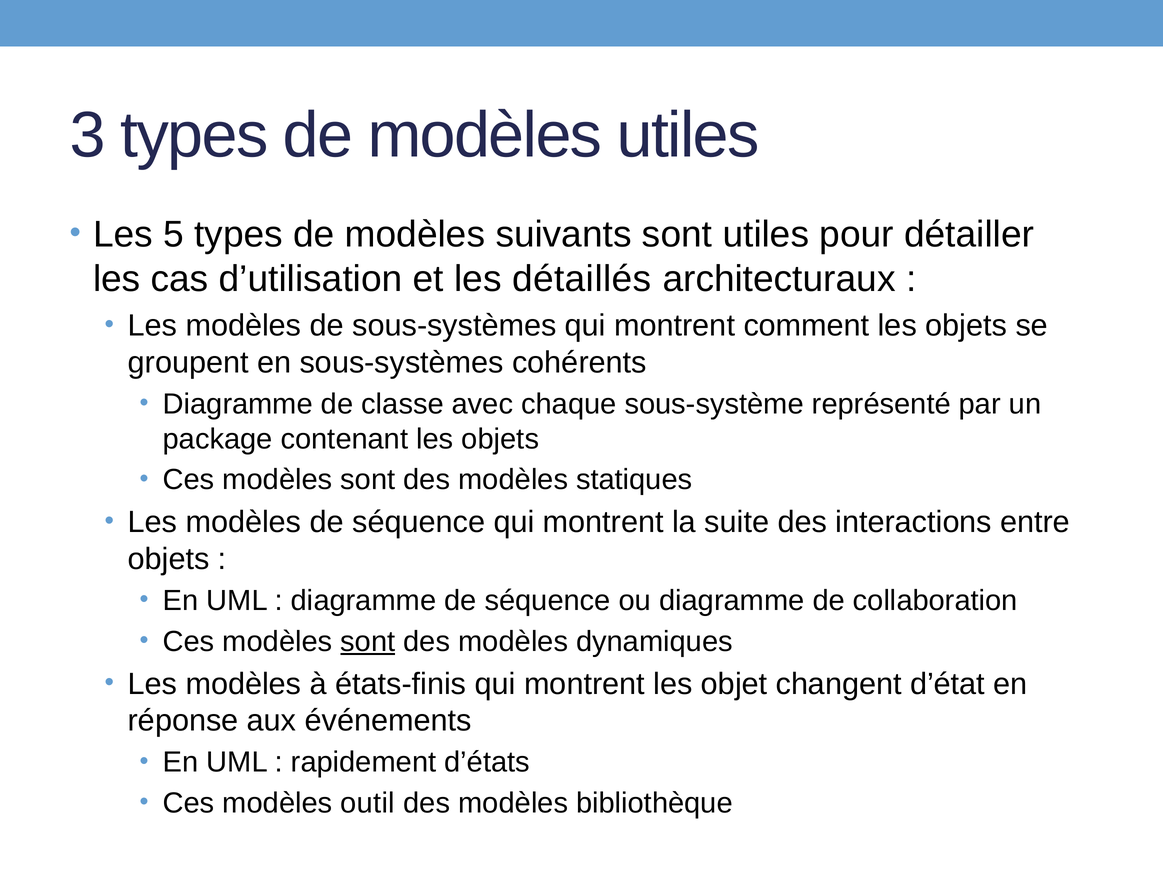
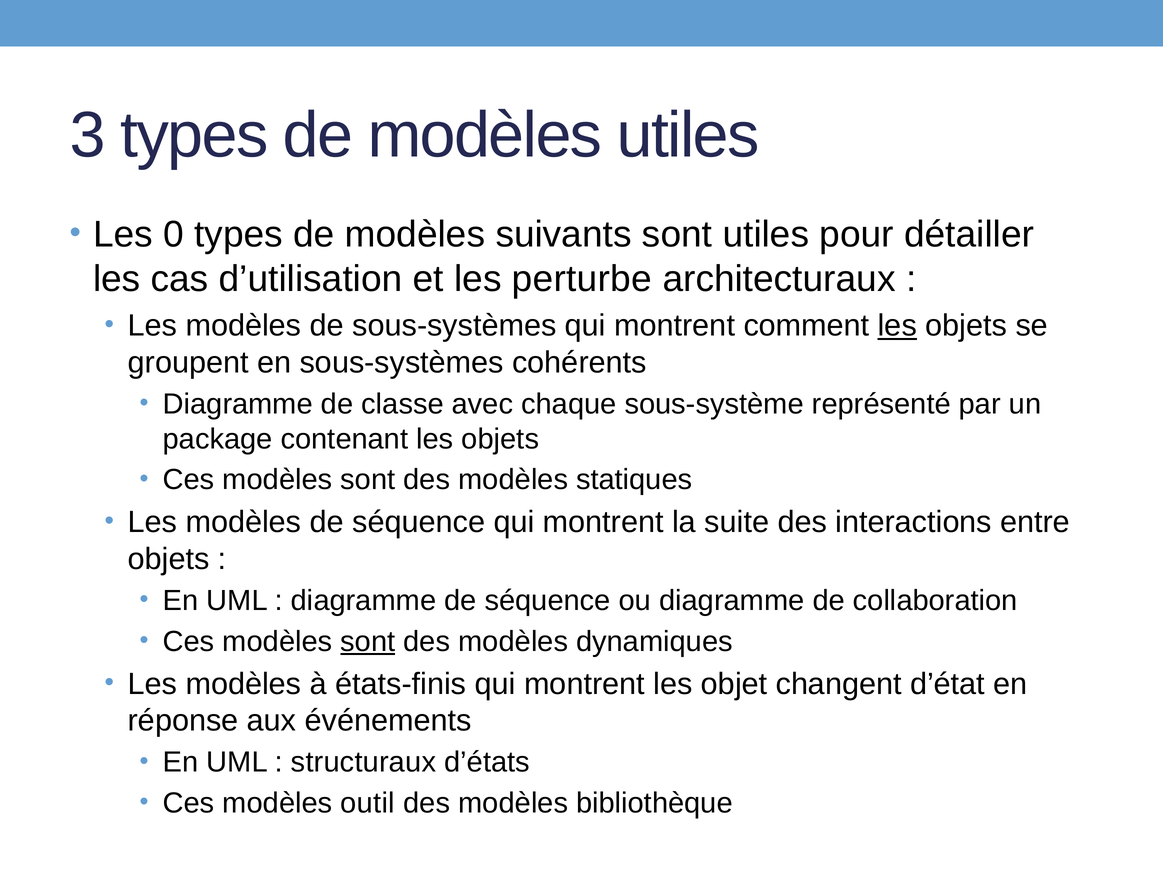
5: 5 -> 0 (173, 234)
détaillés: détaillés -> perturbe (582, 279)
les underline: none -> present (897, 325)
rapidement: rapidement -> structuraux (363, 762)
